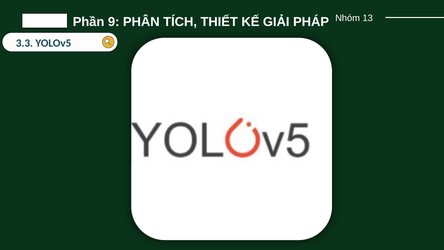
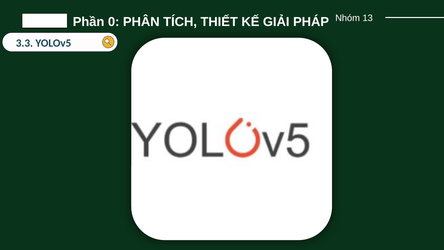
9: 9 -> 0 (114, 22)
